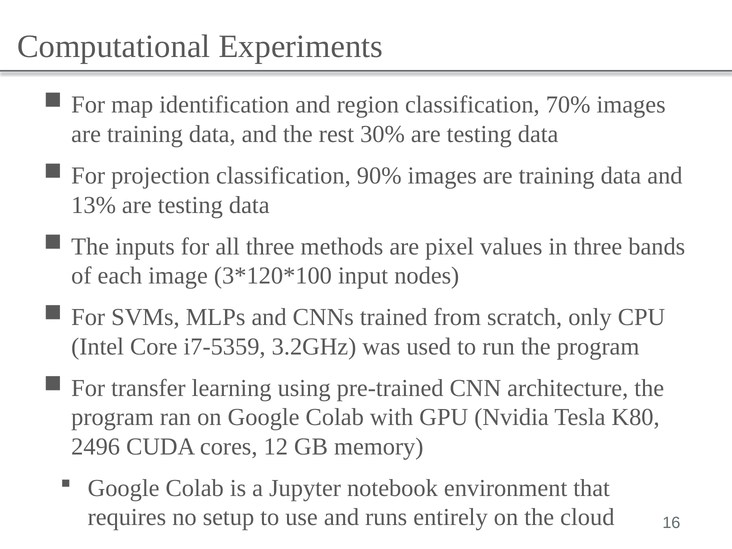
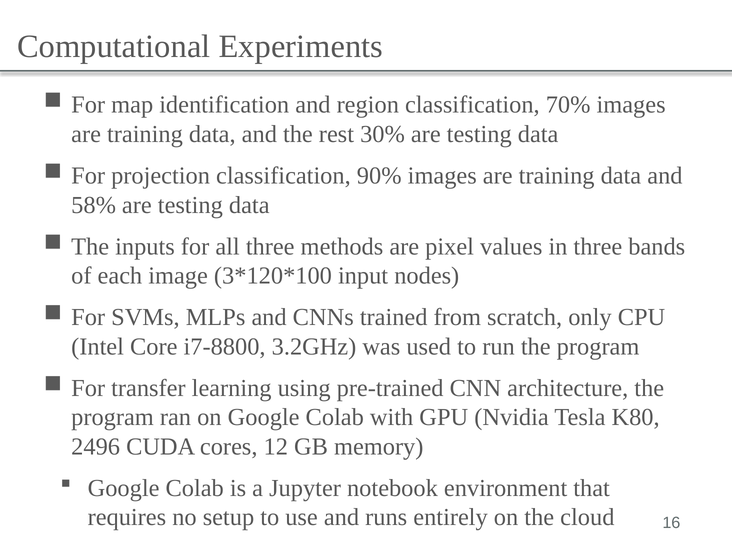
13%: 13% -> 58% (94, 205)
i7-5359: i7-5359 -> i7-8800 (225, 347)
